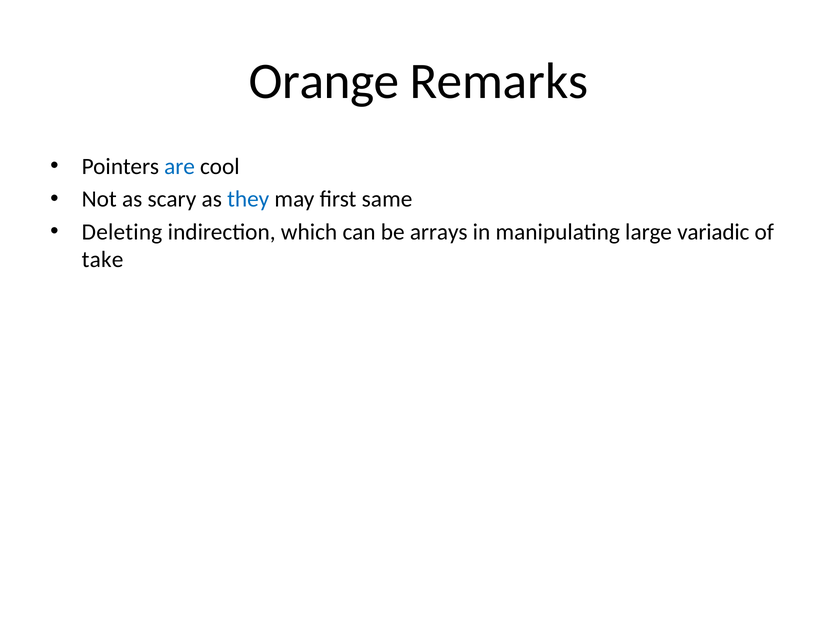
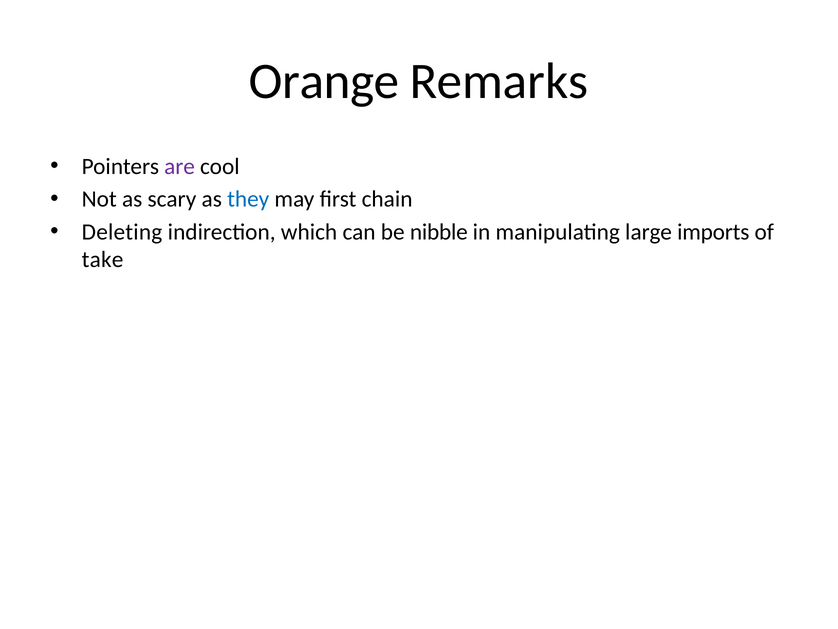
are colour: blue -> purple (180, 166)
same: same -> chain (387, 199)
arrays: arrays -> nibble (439, 232)
variadic: variadic -> imports (713, 232)
